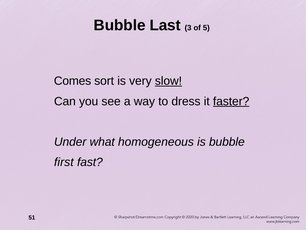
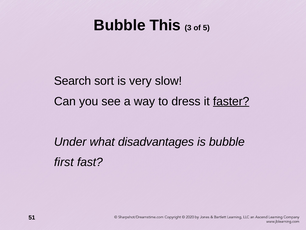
Last: Last -> This (165, 25)
Comes: Comes -> Search (73, 81)
slow underline: present -> none (168, 81)
homogeneous: homogeneous -> disadvantages (156, 142)
